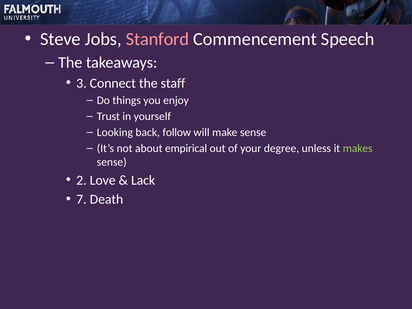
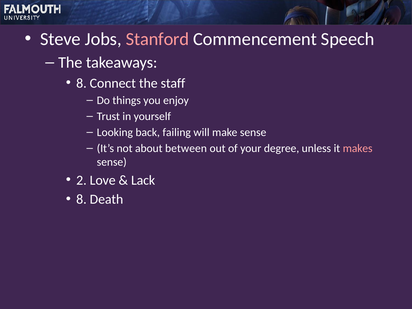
3: 3 -> 8 (81, 83)
follow: follow -> failing (177, 132)
empirical: empirical -> between (186, 148)
makes colour: light green -> pink (358, 148)
7: 7 -> 8 (81, 199)
